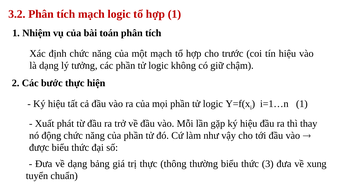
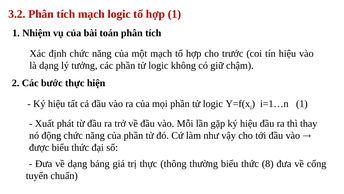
3: 3 -> 8 (268, 163)
xung: xung -> cổng (317, 163)
